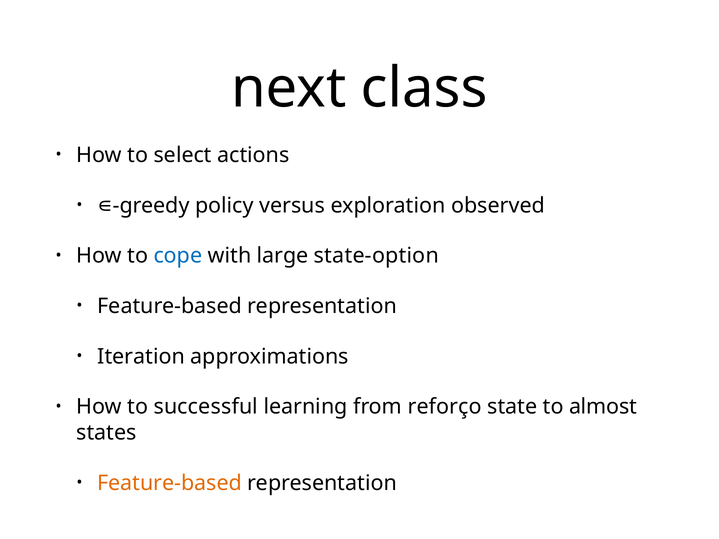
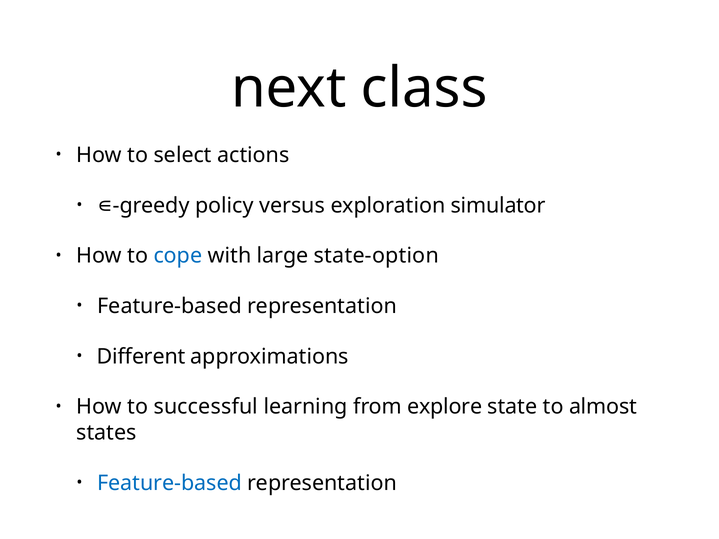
observed: observed -> simulator (498, 206)
Iteration: Iteration -> Different (141, 357)
reforço: reforço -> explore (445, 407)
Feature-based colour: orange -> blue (170, 483)
